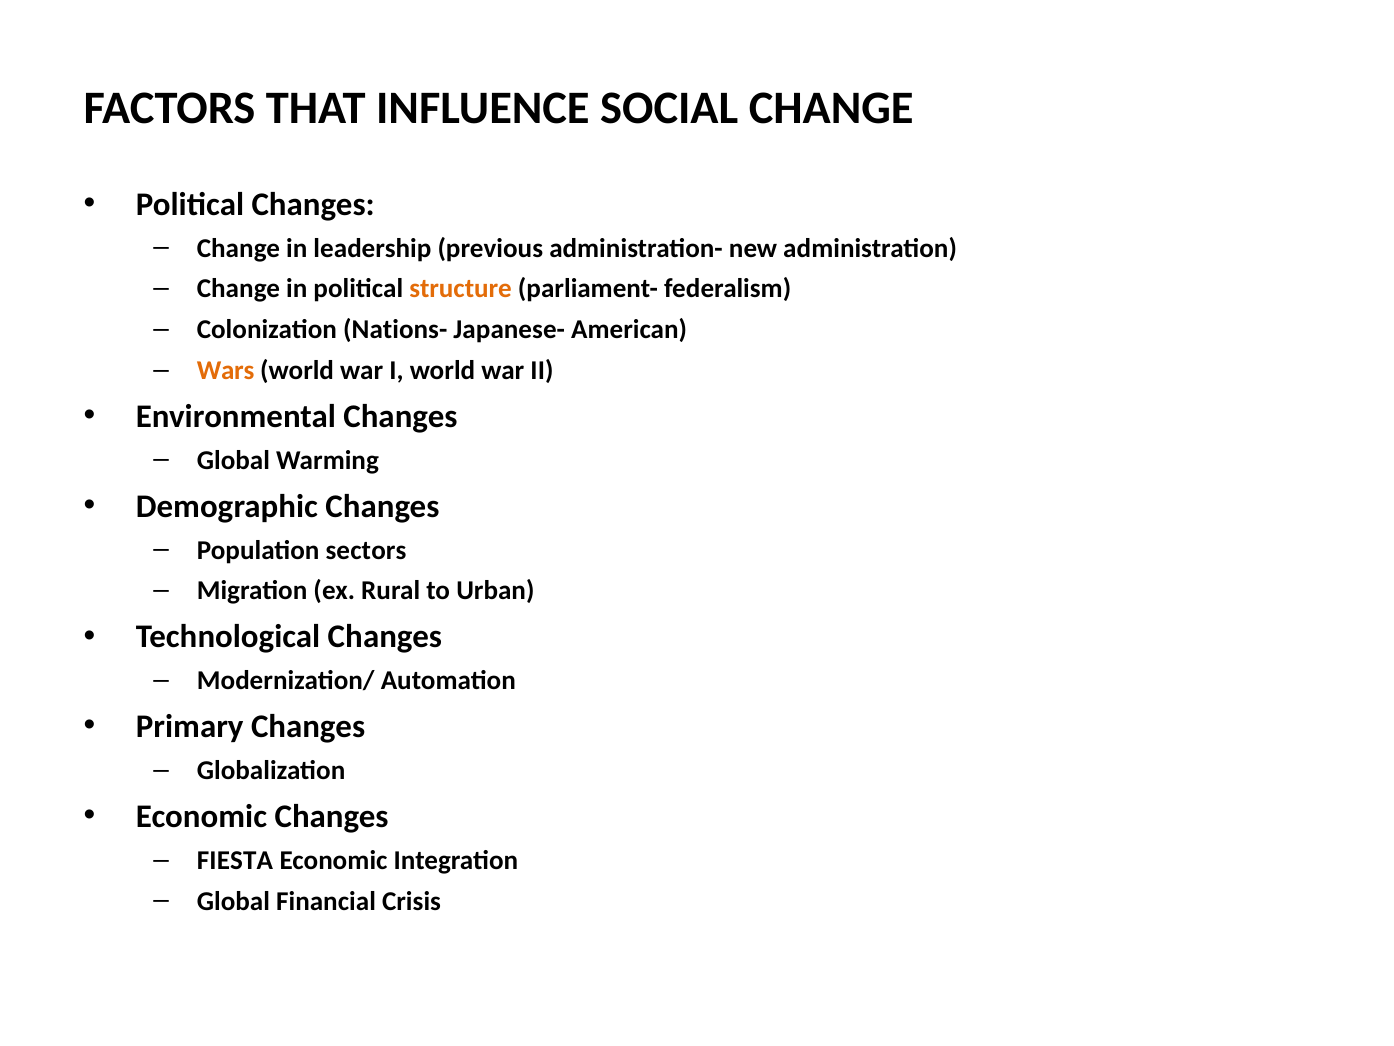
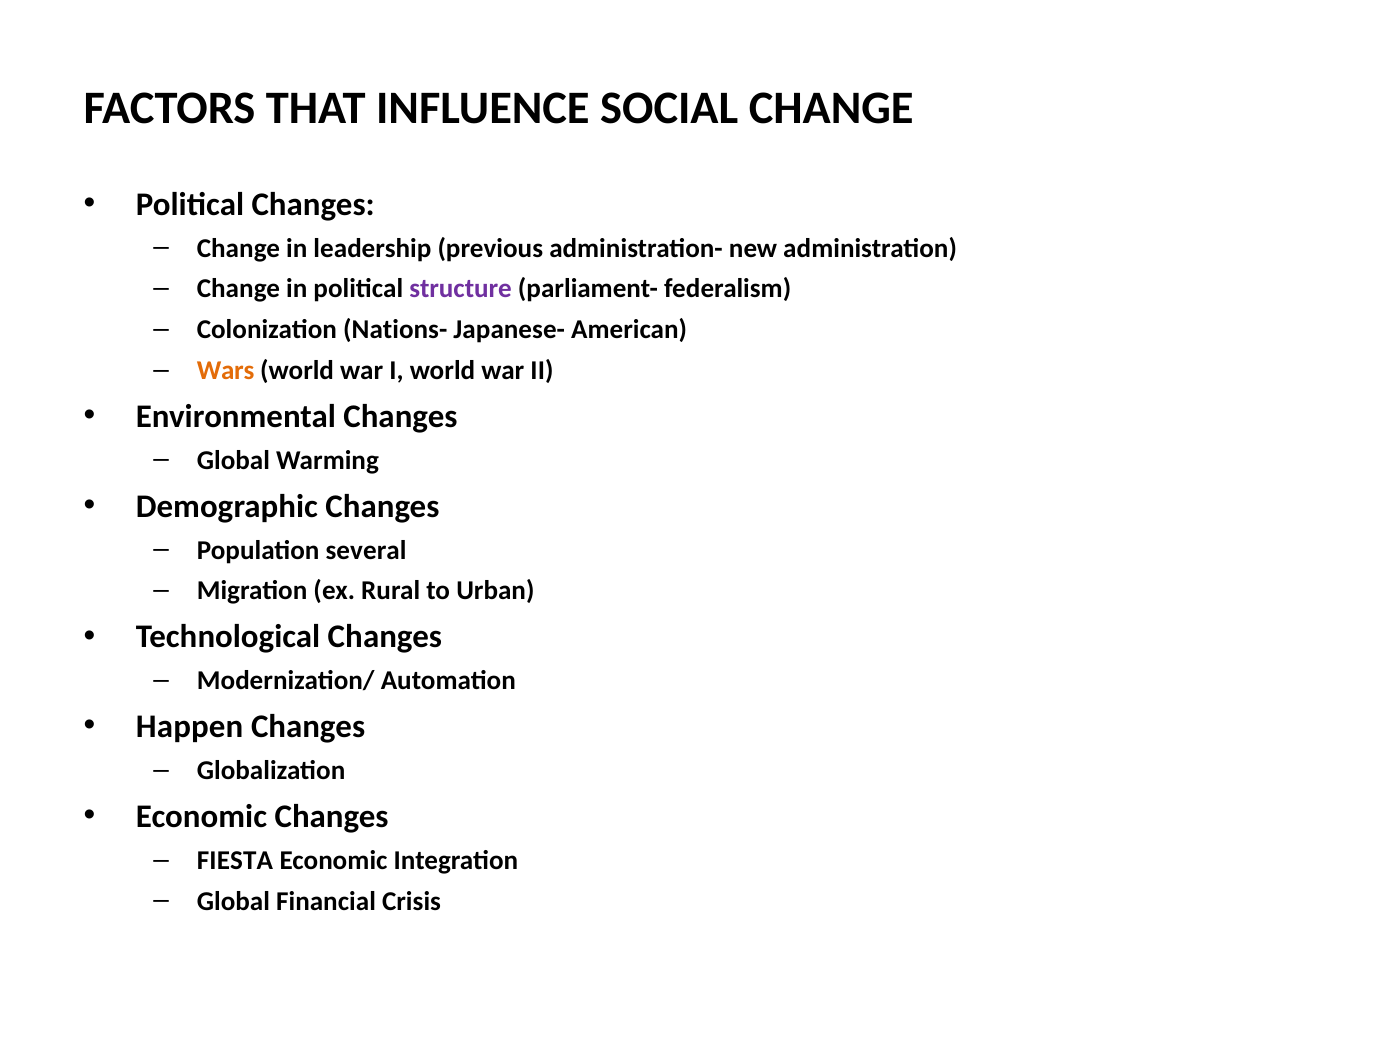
structure colour: orange -> purple (461, 289)
sectors: sectors -> several (366, 550)
Primary: Primary -> Happen (190, 726)
